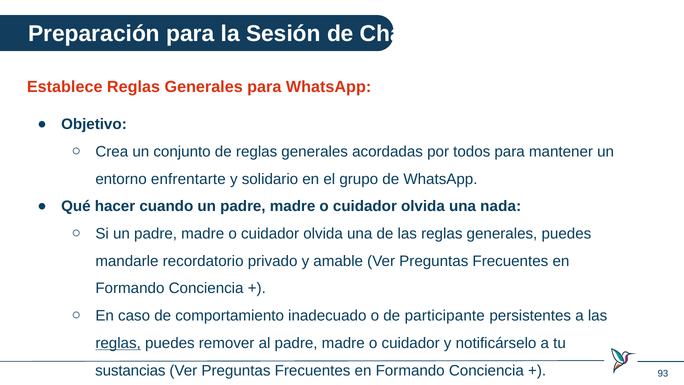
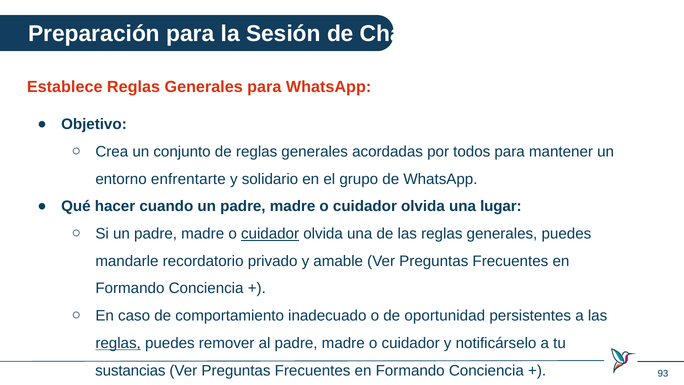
nada: nada -> lugar (501, 206)
cuidador underline: none -> present (270, 234)
participante: participante -> oportunidad (445, 316)
